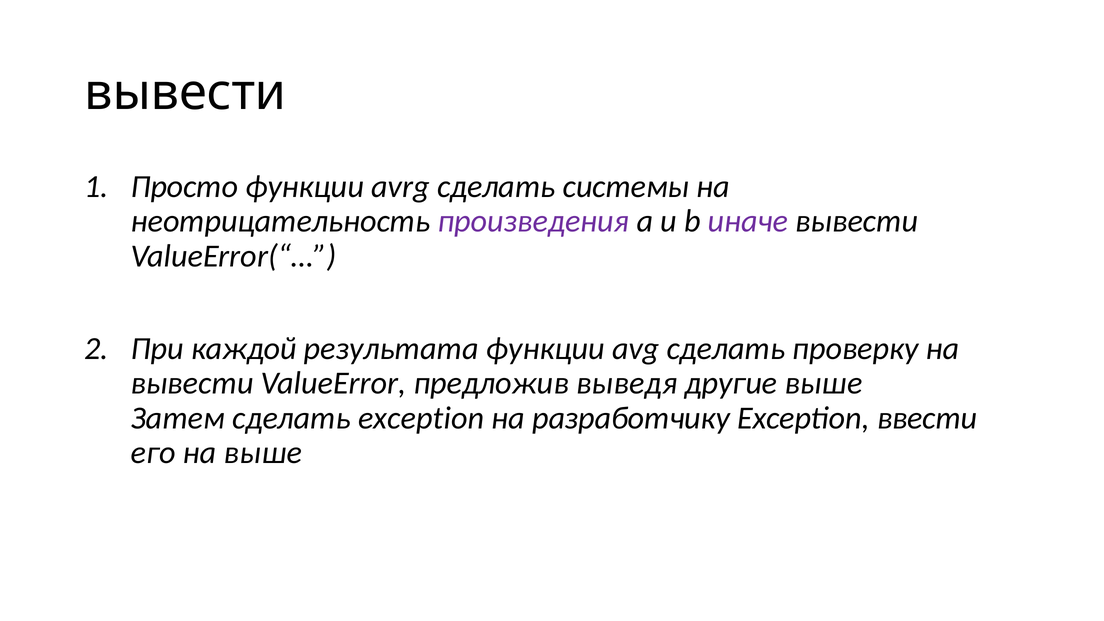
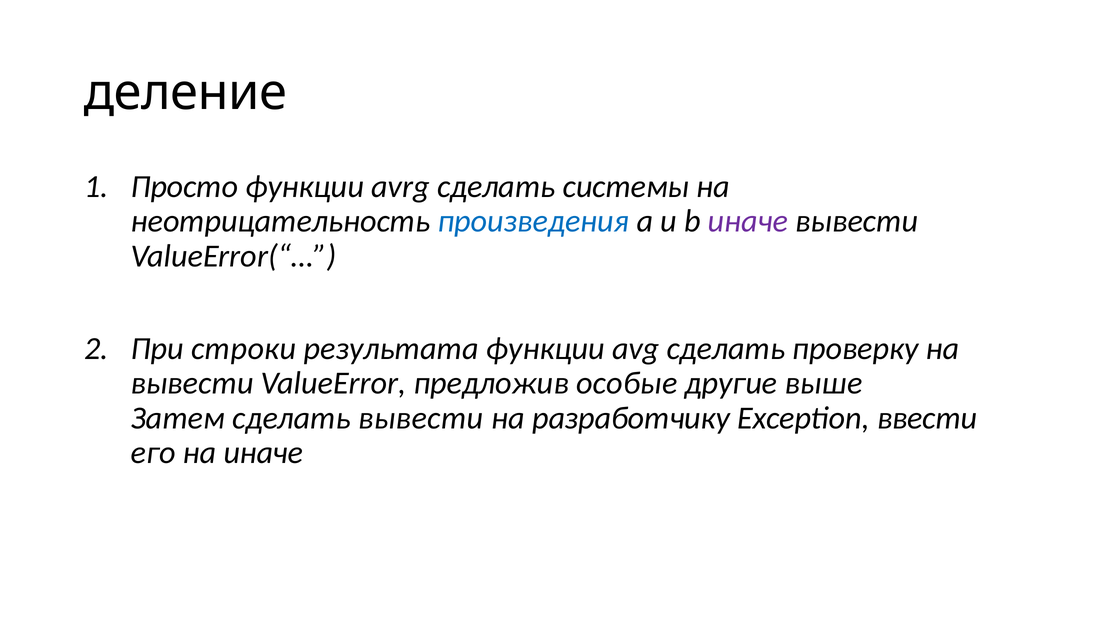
вывести: вывести -> деление (185, 93)
произведения colour: purple -> blue (533, 221)
каждой: каждой -> строки (244, 348)
выведя: выведя -> особые (627, 383)
сделать exception: exception -> вывести (421, 418)
на выше: выше -> иначе (263, 453)
